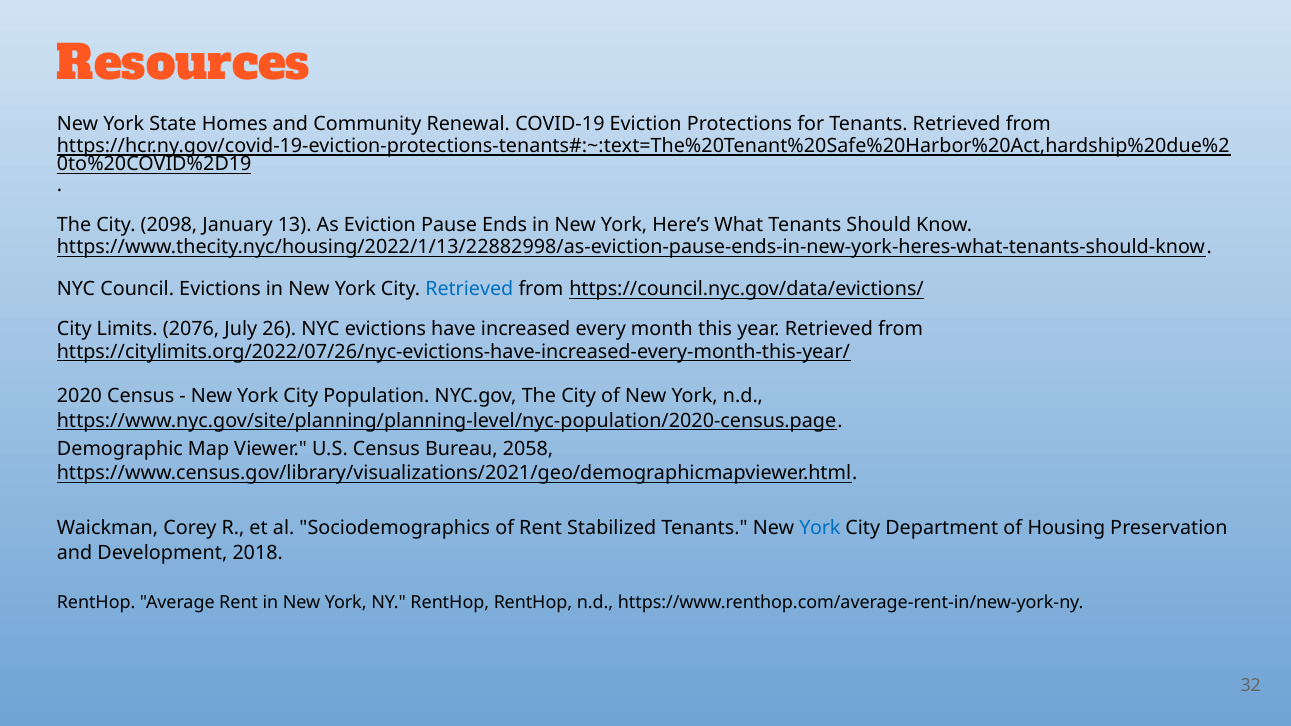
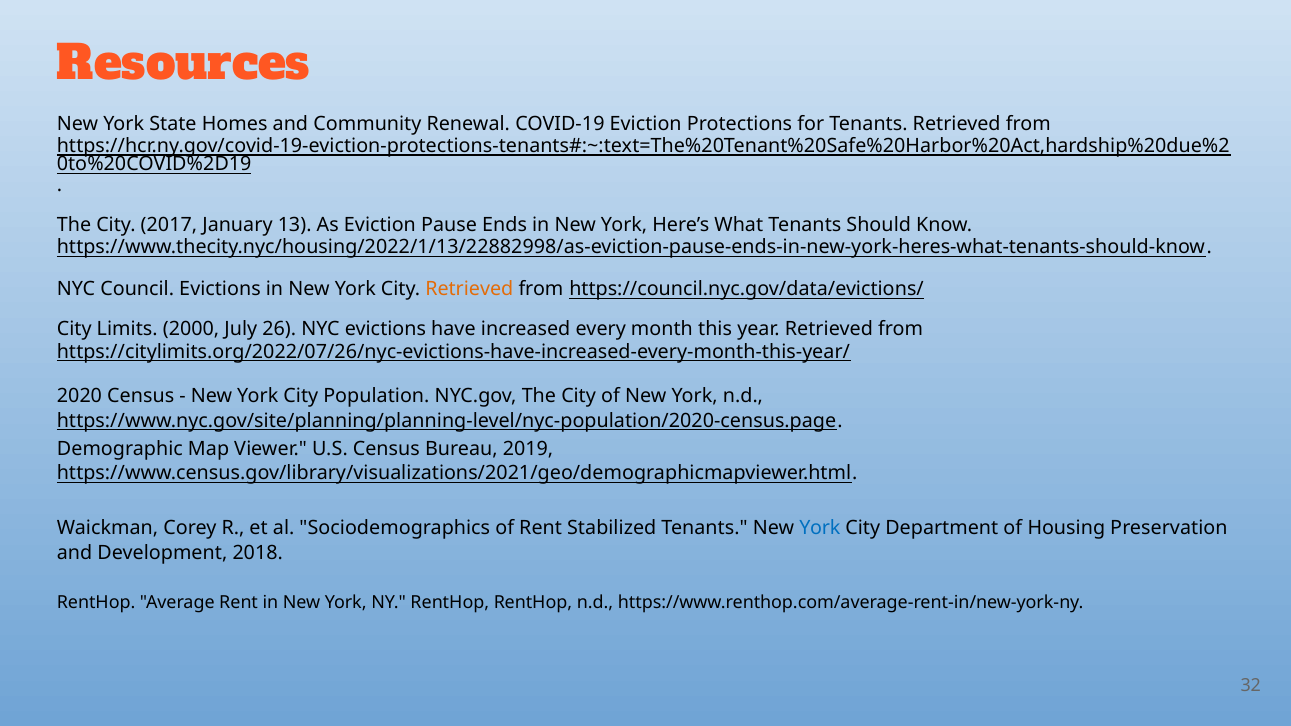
2098: 2098 -> 2017 (169, 225)
Retrieved colour: blue -> orange (469, 289)
2076: 2076 -> 2000 (191, 330)
2058: 2058 -> 2019 (528, 449)
